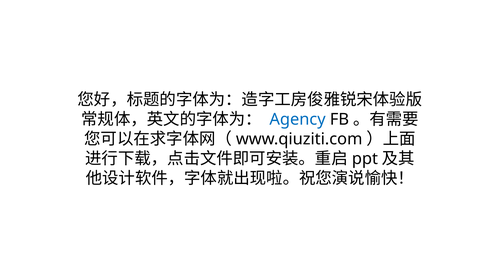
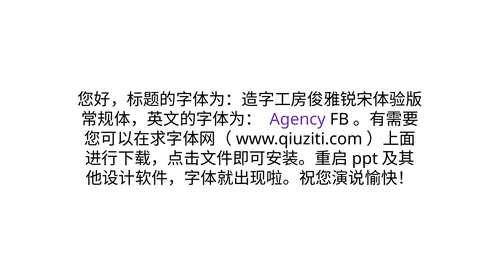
Agency colour: blue -> purple (298, 119)
